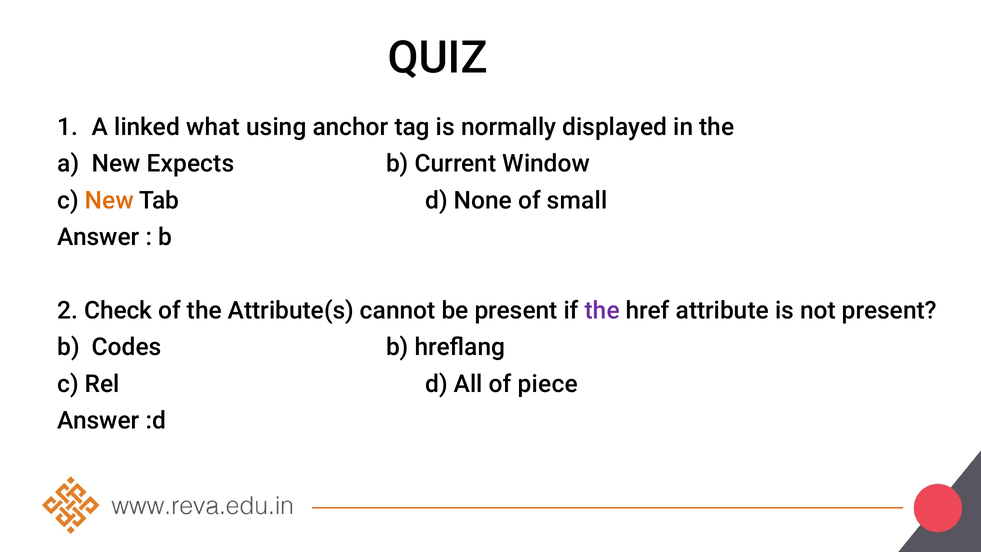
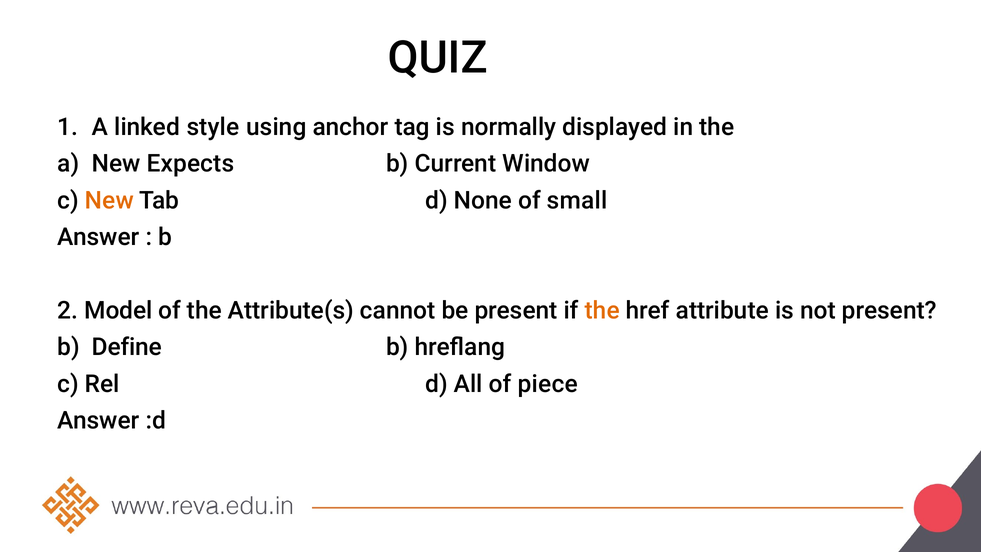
what: what -> style (213, 127)
Check: Check -> Model (118, 311)
the colour: purple -> orange (602, 311)
Codes: Codes -> Define (127, 347)
